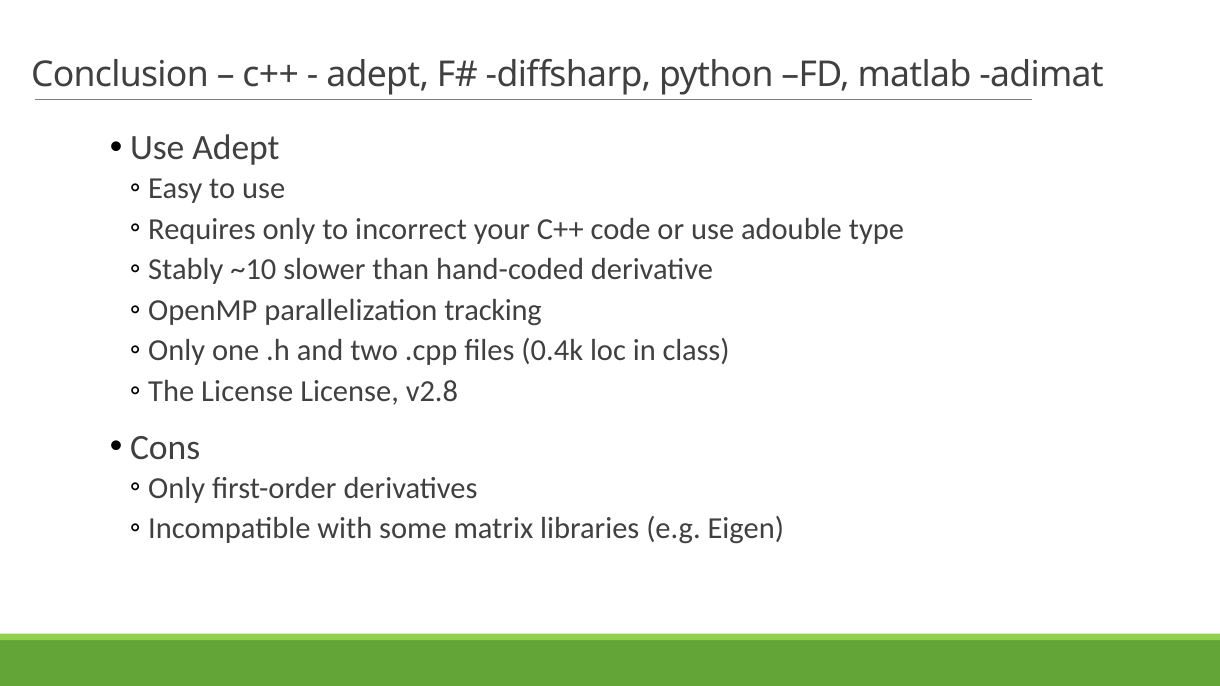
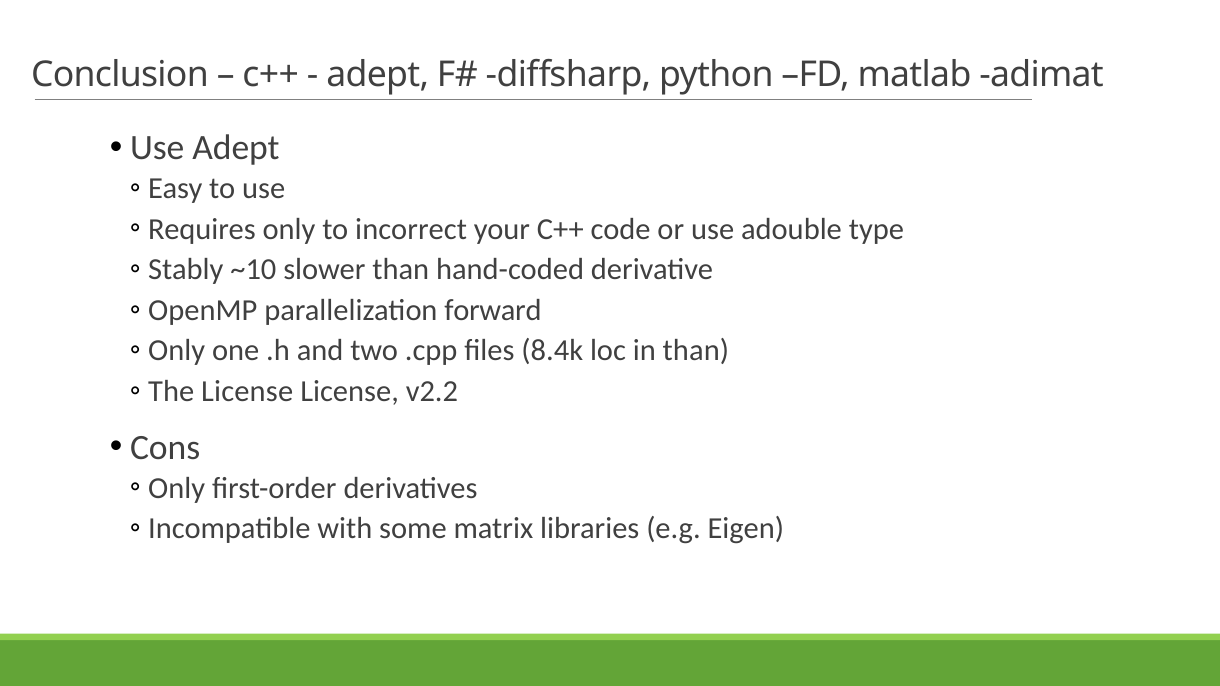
tracking: tracking -> forward (493, 310)
0.4k: 0.4k -> 8.4k (552, 351)
in class: class -> than (696, 351)
v2.8: v2.8 -> v2.2 (432, 392)
